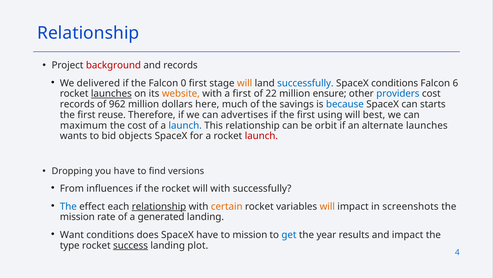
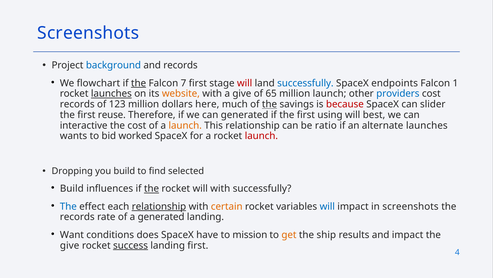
Relationship: Relationship -> Screenshots (88, 33)
background colour: red -> blue (113, 65)
delivered: delivered -> flowchart (98, 83)
the underline: none -> present (139, 83)
0: 0 -> 7 (184, 83)
will colour: orange -> red (245, 83)
SpaceX conditions: conditions -> endpoints (395, 83)
6: 6 -> 1 (455, 83)
a first: first -> give (242, 94)
22: 22 -> 65 (271, 94)
million ensure: ensure -> launch (330, 94)
962: 962 -> 123 (117, 104)
the underline: none -> present (270, 104)
because colour: blue -> red (345, 104)
starts: starts -> slider (433, 104)
can advertises: advertises -> generated (245, 115)
maximum: maximum -> interactive (84, 125)
launch colour: blue -> orange (185, 125)
orbit: orbit -> ratio (326, 125)
objects: objects -> worked (135, 136)
you have: have -> build (124, 171)
versions: versions -> selected (186, 171)
From: From -> Build (72, 188)
the underline: none -> present (152, 188)
will colour: orange -> blue (327, 206)
mission: mission -> records (77, 217)
get colour: blue -> orange (289, 234)
year: year -> ship (326, 234)
type: type -> give (70, 245)
landing plot: plot -> first (198, 245)
